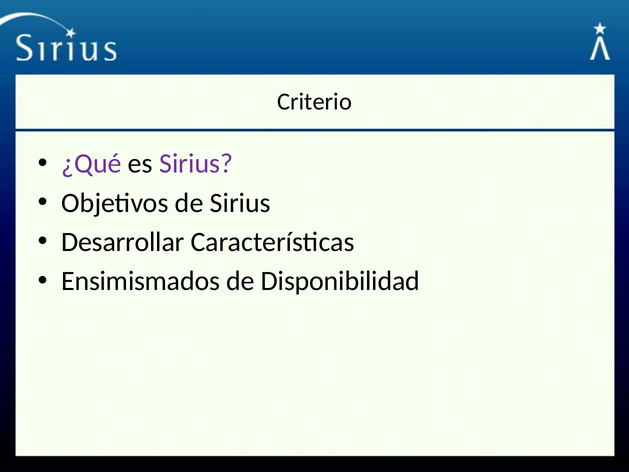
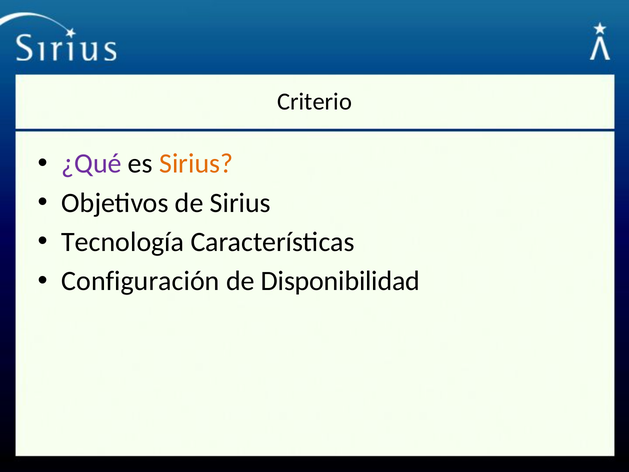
Sirius colour: purple -> orange (196, 164)
Desarrollar: Desarrollar -> Tecnología (123, 242)
Ensimismados: Ensimismados -> Configuración (140, 281)
